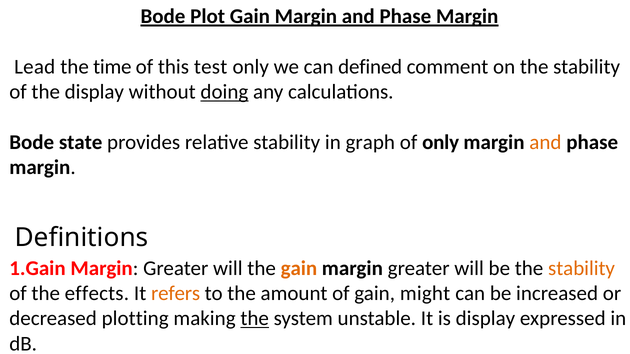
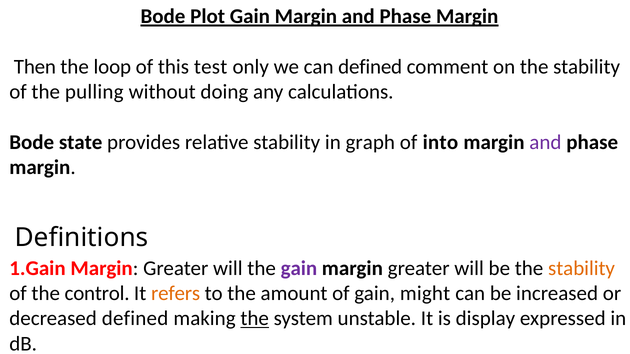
Lead: Lead -> Then (35, 67)
time: time -> loop (112, 67)
the display: display -> pulling (94, 92)
doing underline: present -> none (224, 92)
of only: only -> into (440, 142)
and colour: orange -> purple (545, 142)
gain colour: orange -> purple (299, 268)
effects: effects -> control (97, 294)
decreased plotting: plotting -> defined (135, 319)
